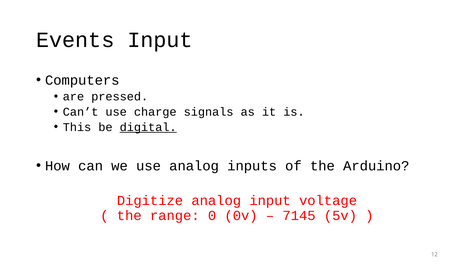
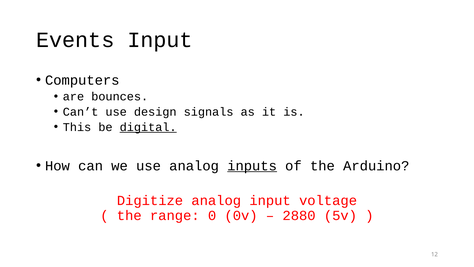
pressed: pressed -> bounces (120, 96)
charge: charge -> design (155, 112)
inputs underline: none -> present (252, 166)
7145: 7145 -> 2880 (299, 215)
